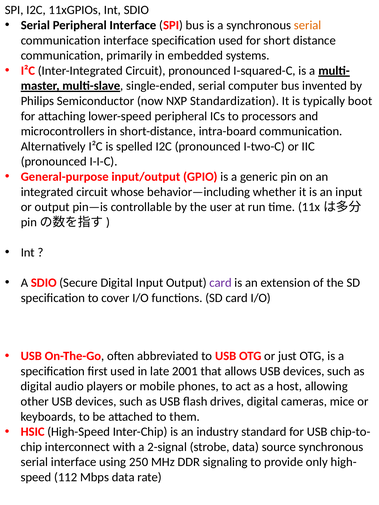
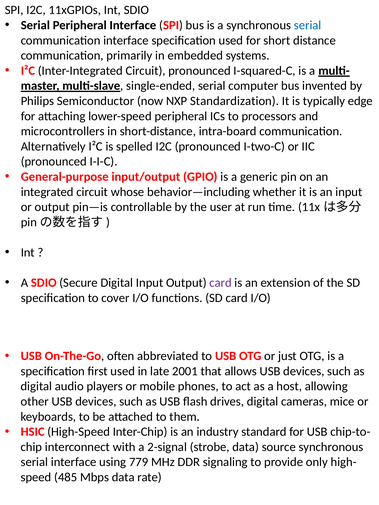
serial colour: orange -> blue (308, 25)
boot: boot -> edge (360, 101)
250: 250 -> 779 (139, 462)
112: 112 -> 485 (66, 478)
